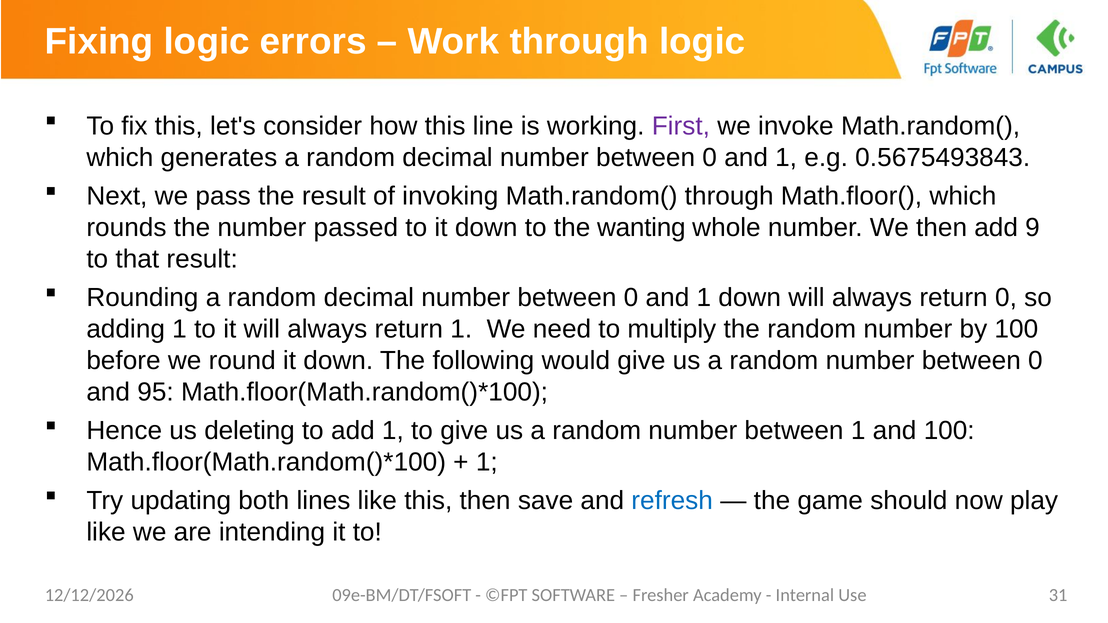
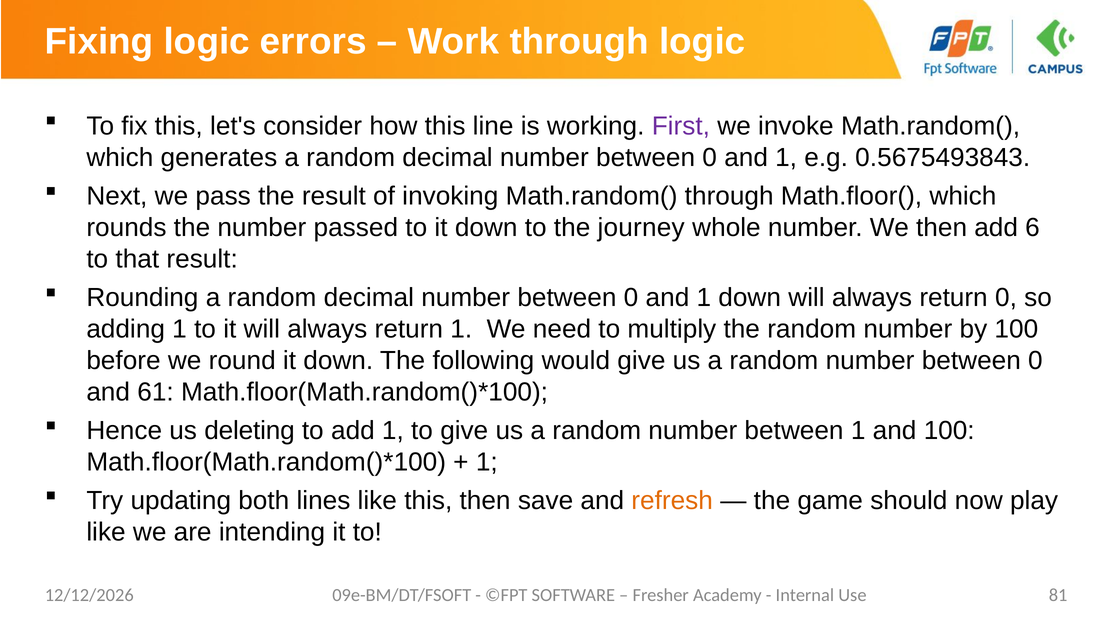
wanting: wanting -> journey (641, 228)
9: 9 -> 6 (1033, 228)
95: 95 -> 61 (156, 392)
refresh colour: blue -> orange (672, 501)
31: 31 -> 81 (1058, 595)
